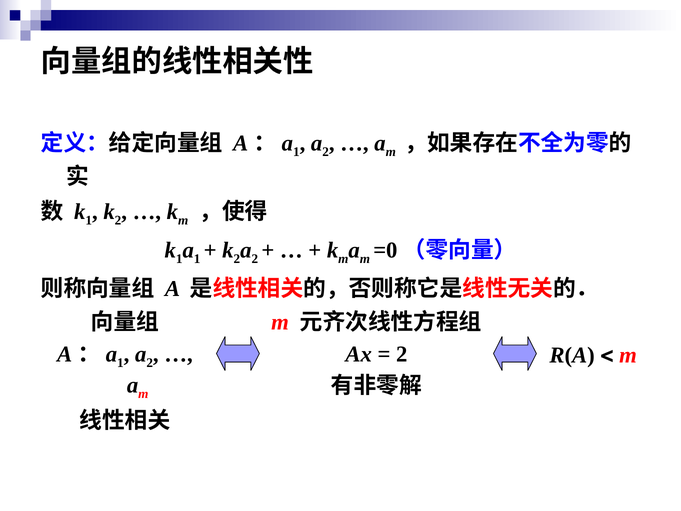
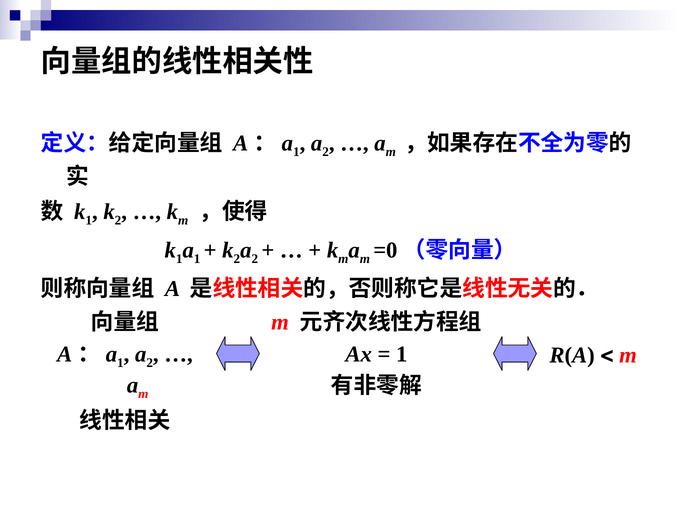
2: 2 -> 1 (402, 354)
